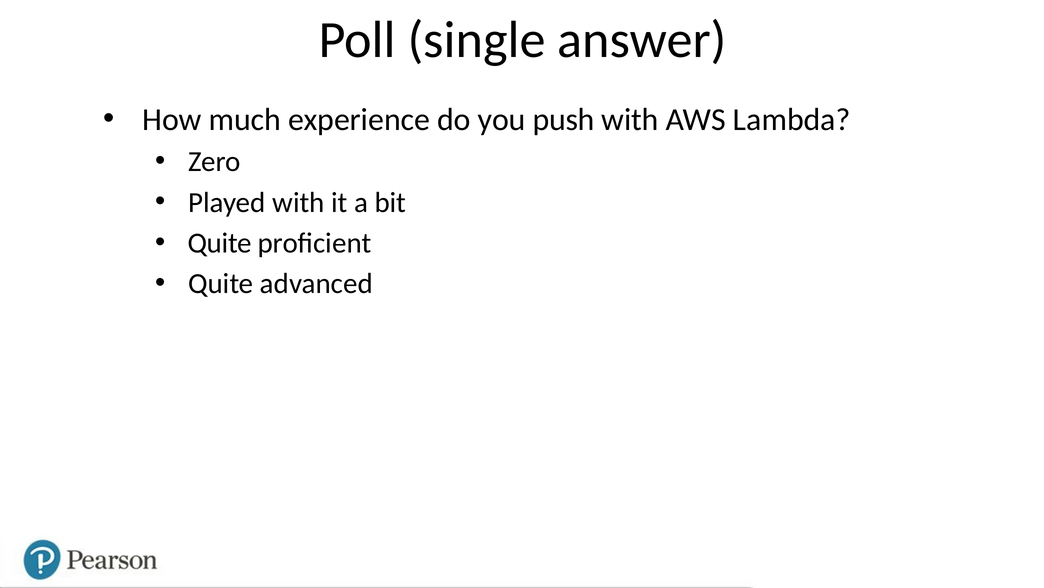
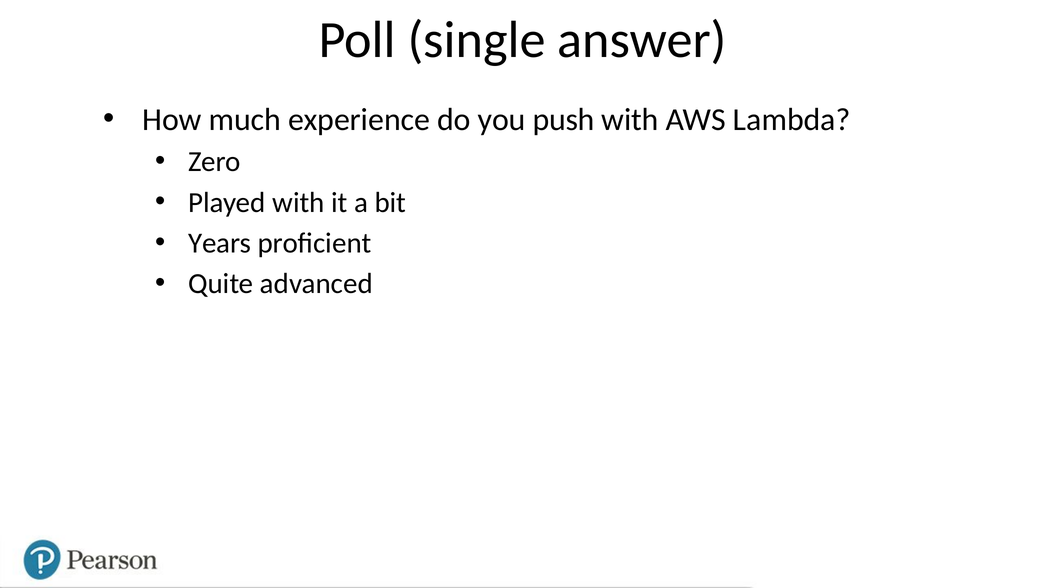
Quite: Quite -> Years (220, 243)
